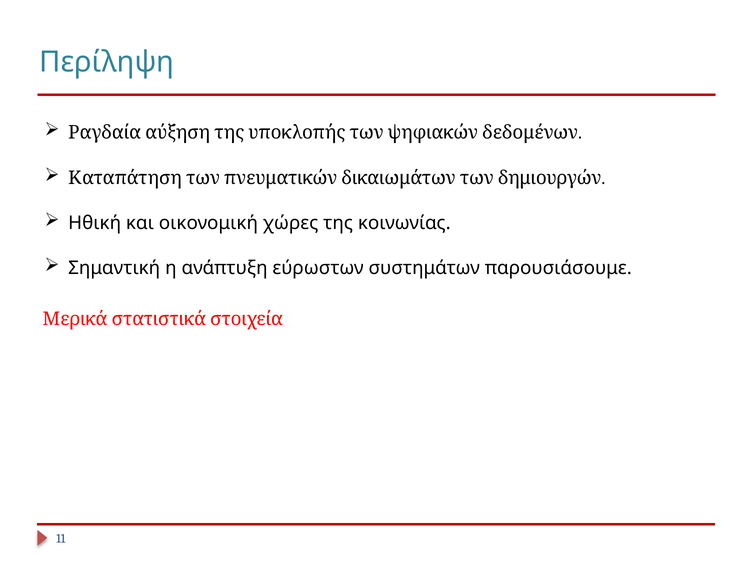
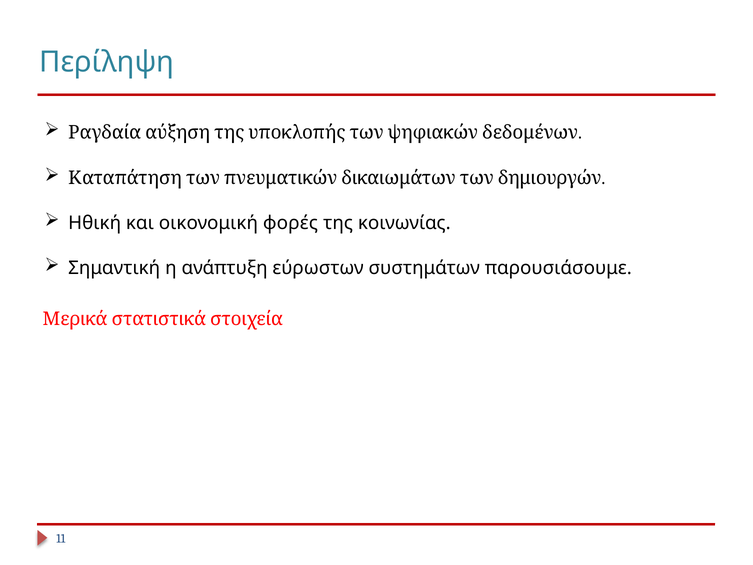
χώρες: χώρες -> φορές (290, 223)
